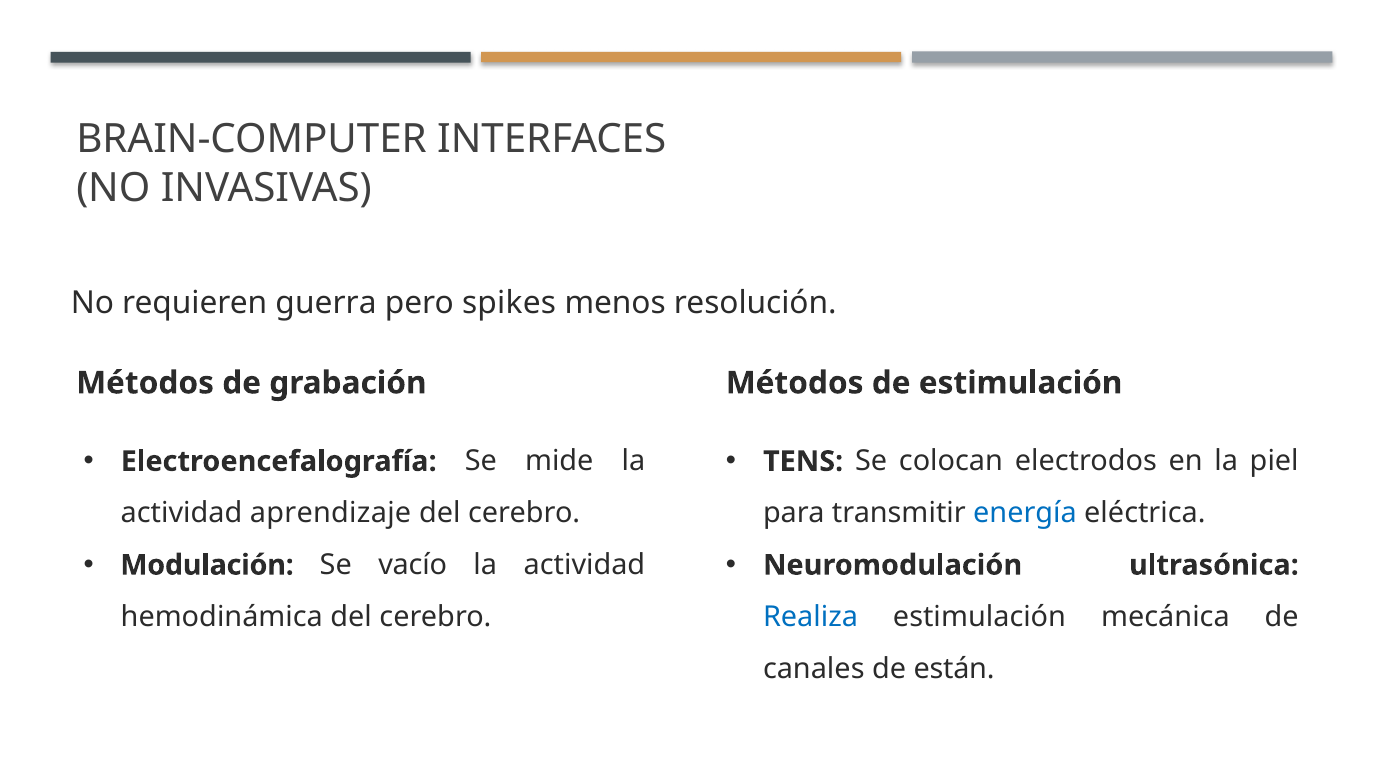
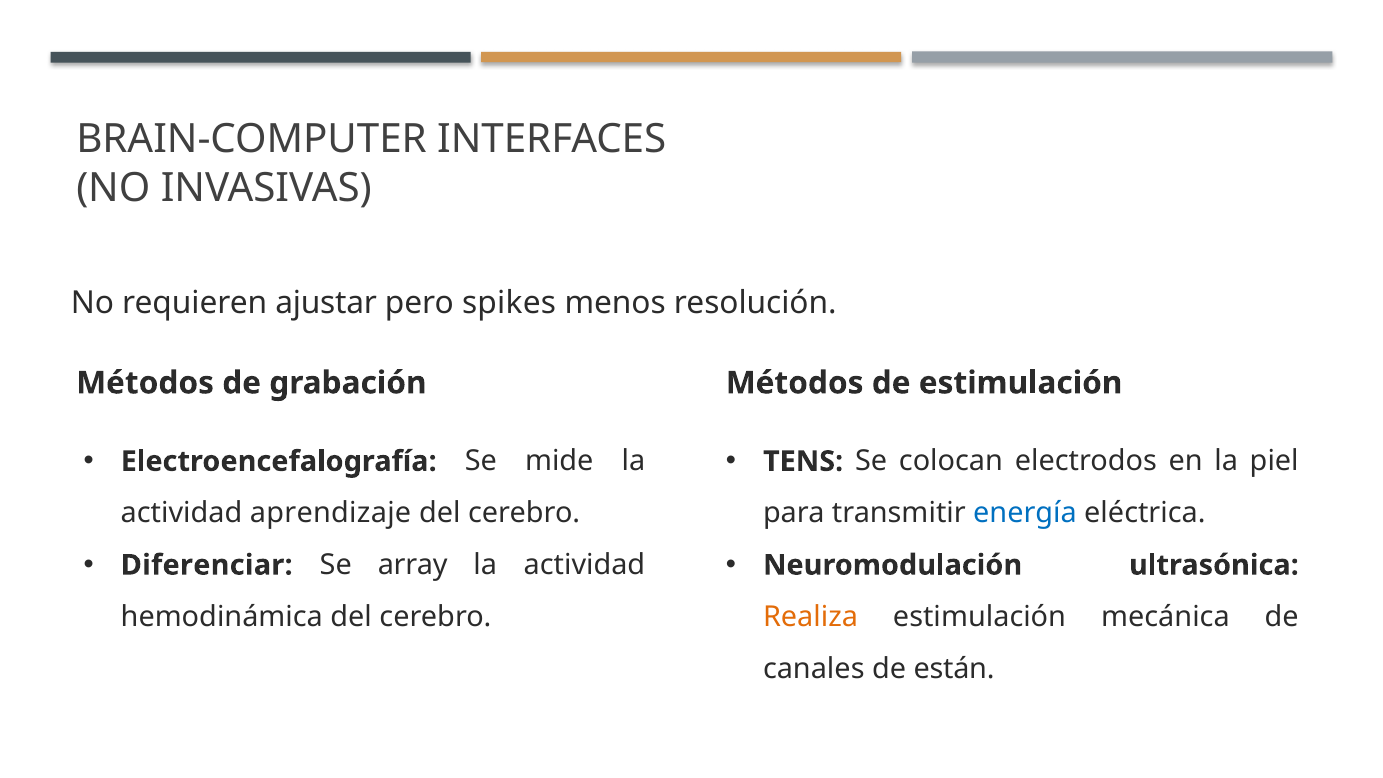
guerra: guerra -> ajustar (326, 303)
Modulación: Modulación -> Diferenciar (207, 565)
vacío: vacío -> array (413, 565)
Realiza colour: blue -> orange (811, 617)
